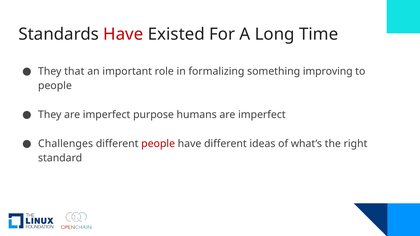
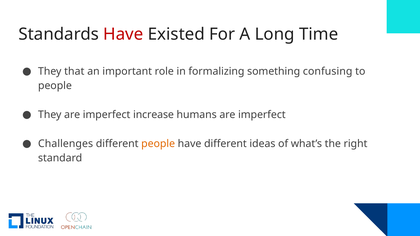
improving: improving -> confusing (328, 71)
purpose: purpose -> increase (154, 115)
people colour: red -> orange (158, 144)
